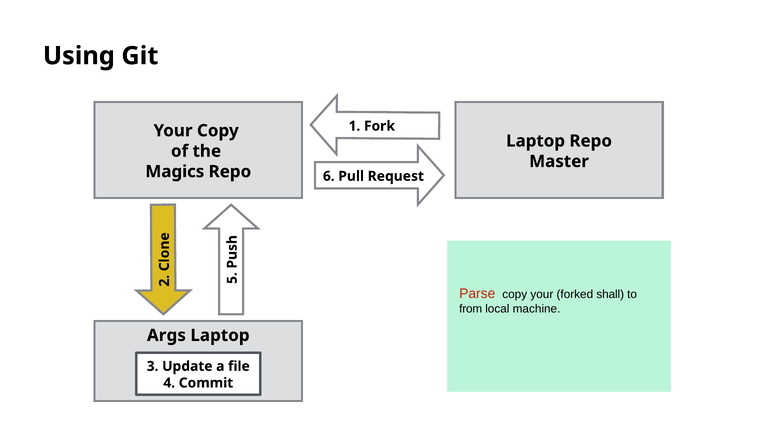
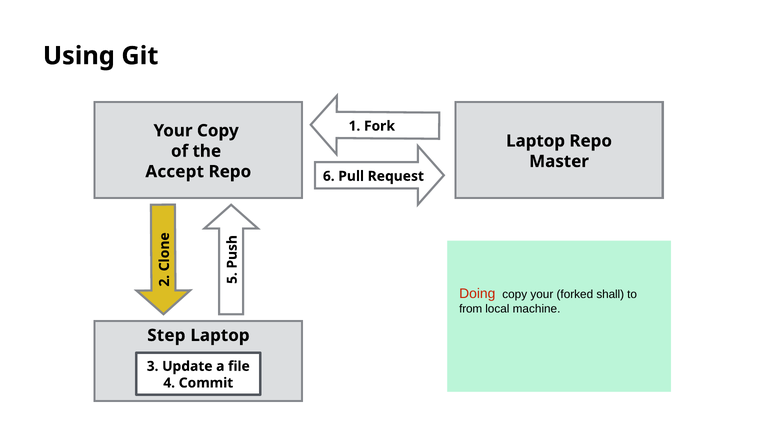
Magics: Magics -> Accept (175, 172)
Parse: Parse -> Doing (477, 294)
Args: Args -> Step (166, 335)
